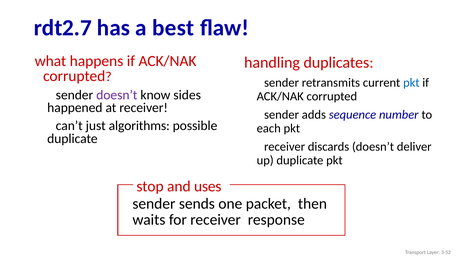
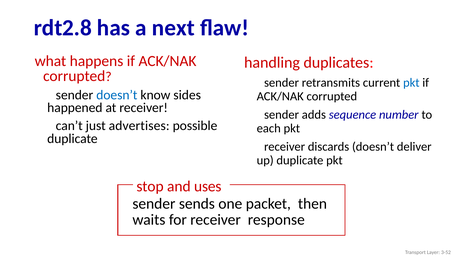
rdt2.7: rdt2.7 -> rdt2.8 (63, 28)
best: best -> next (173, 28)
doesn’t colour: purple -> blue (117, 95)
algorithms: algorithms -> advertises (139, 125)
